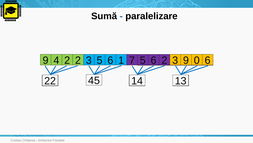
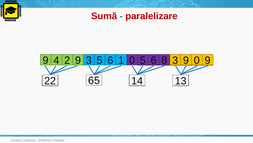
Sumă colour: black -> red (104, 16)
paralelizare colour: black -> red (151, 16)
2: 2 -> 9 (78, 60)
1 7: 7 -> 0 (132, 60)
2: 2 -> 8 (164, 60)
6: 6 -> 9 (208, 60)
45: 45 -> 65 (94, 80)
